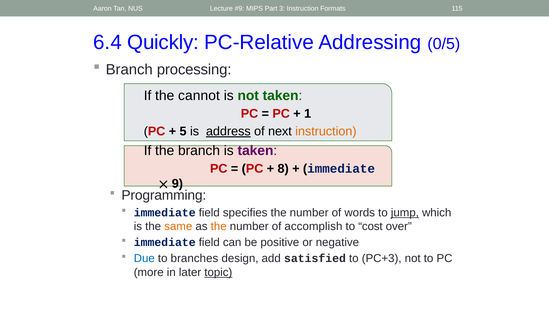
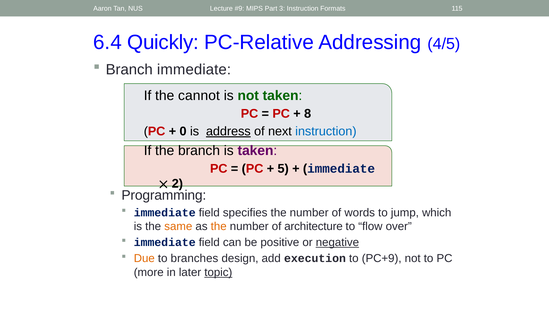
0/5: 0/5 -> 4/5 (444, 44)
Branch processing: processing -> immediate (194, 70)
1: 1 -> 8 (308, 114)
5: 5 -> 0 (183, 131)
instruction colour: orange -> blue (326, 131)
8: 8 -> 5 (283, 169)
9: 9 -> 2 (177, 184)
jump underline: present -> none (405, 213)
accomplish: accomplish -> architecture (314, 226)
cost: cost -> flow (370, 226)
negative underline: none -> present (337, 242)
Due colour: blue -> orange (144, 258)
satisfied: satisfied -> execution (315, 258)
PC+3: PC+3 -> PC+9 (382, 258)
